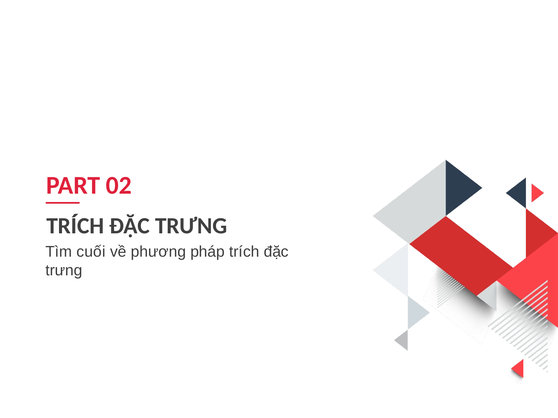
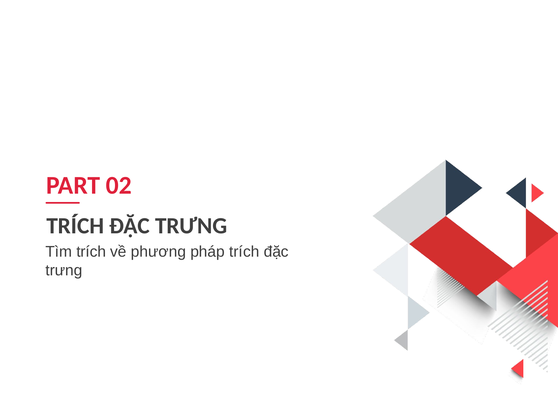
Tìm cuối: cuối -> trích (91, 252)
